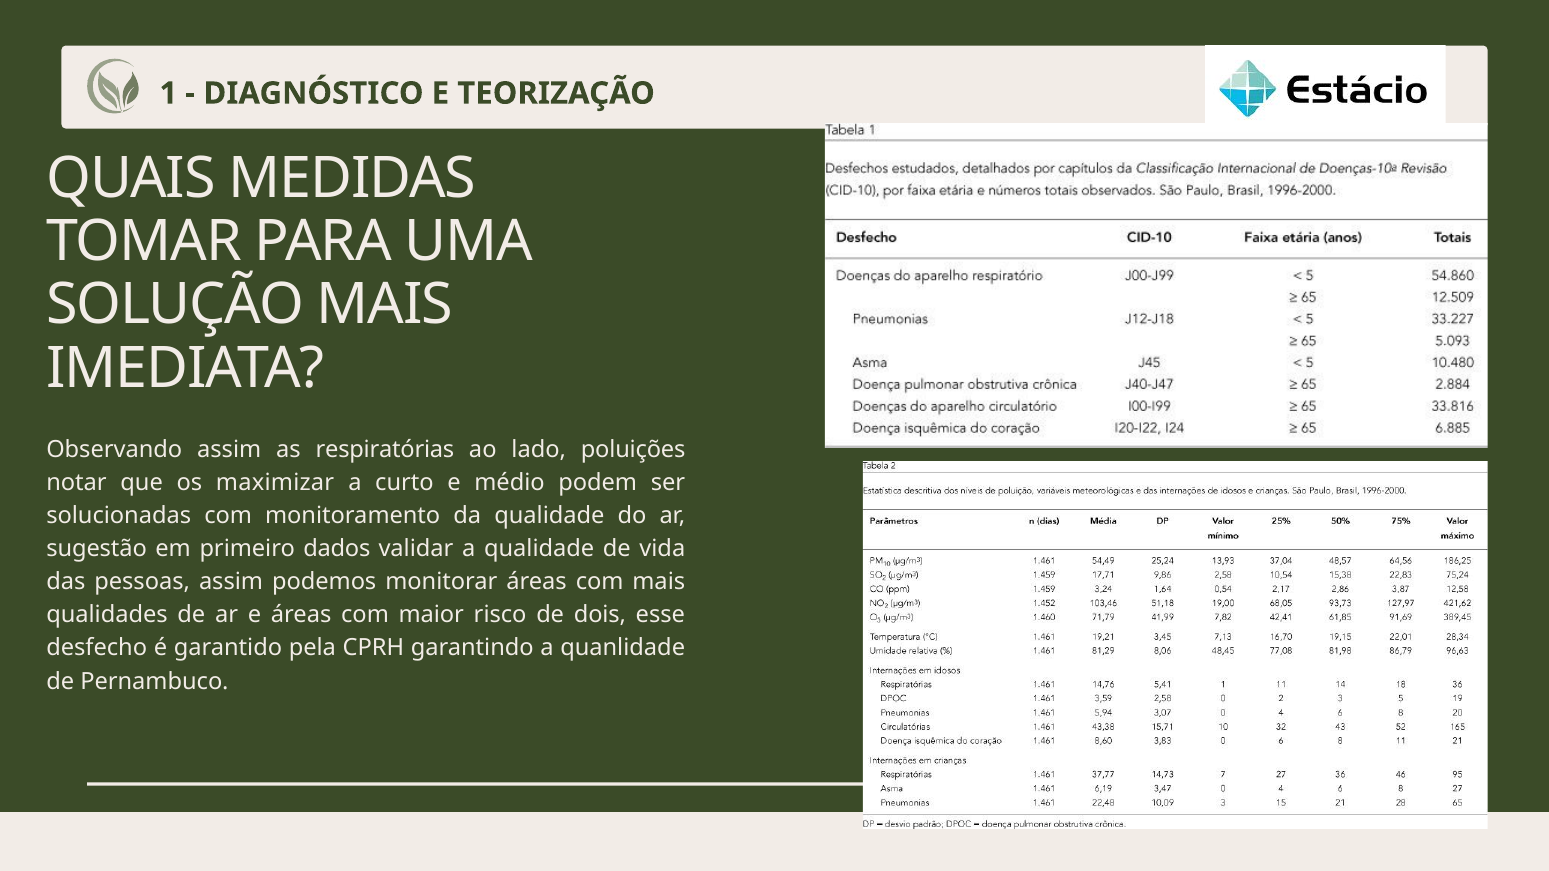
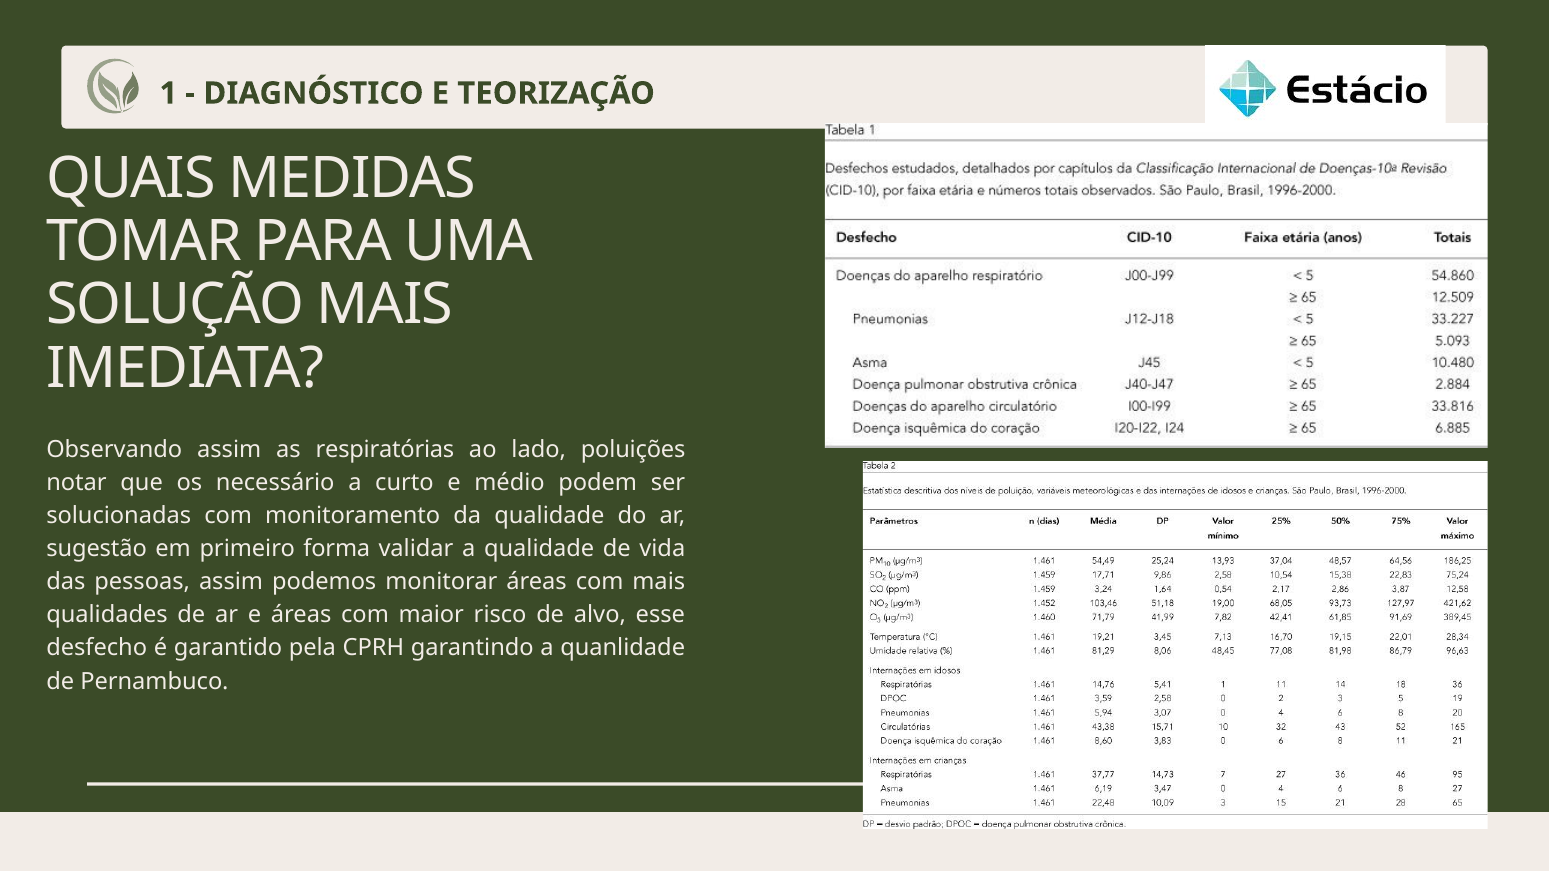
maximizar: maximizar -> necessário (275, 483)
dados: dados -> forma (337, 549)
dois: dois -> alvo (600, 615)
